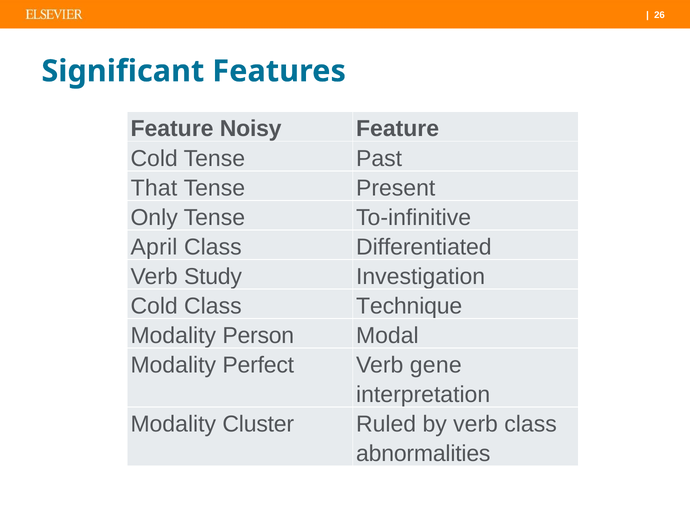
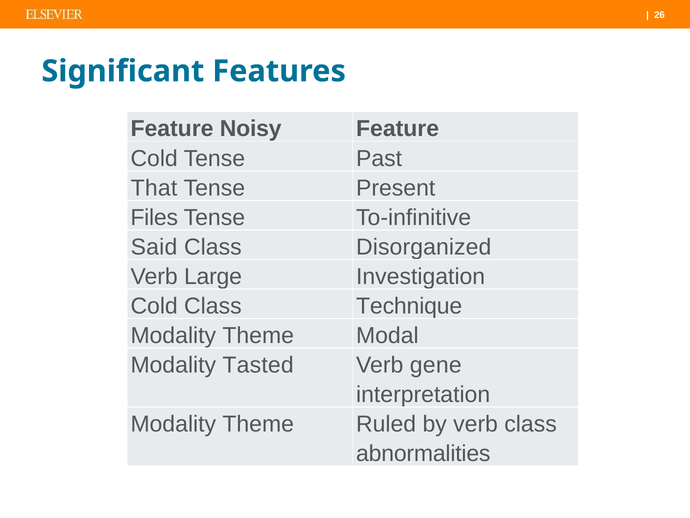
Only: Only -> Files (154, 217)
April: April -> Said (154, 247)
Differentiated: Differentiated -> Disorganized (424, 247)
Study: Study -> Large (213, 276)
Person: Person -> Theme (258, 335)
Perfect: Perfect -> Tasted (258, 365)
Cluster: Cluster -> Theme (258, 424)
